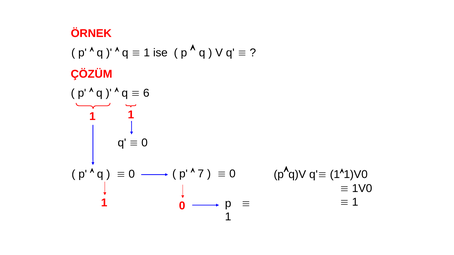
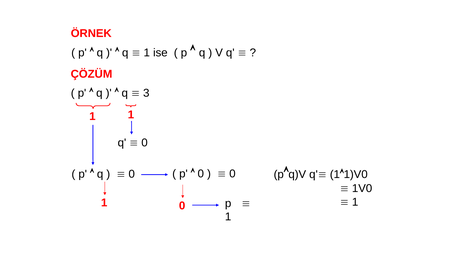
6: 6 -> 3 (146, 93)
7: 7 -> 0 (201, 174)
